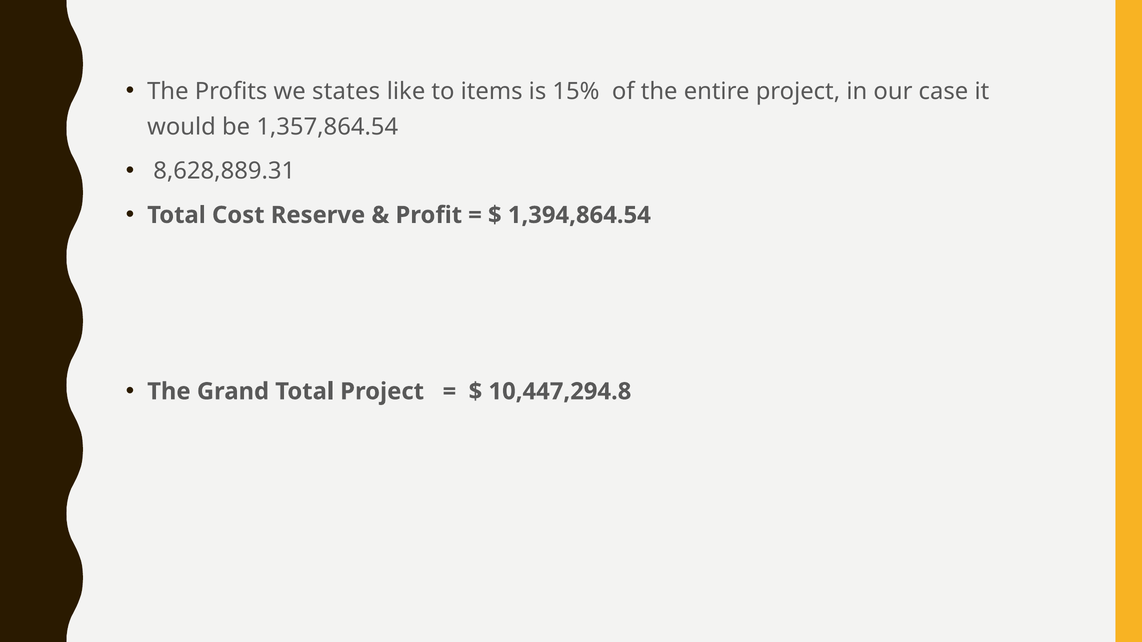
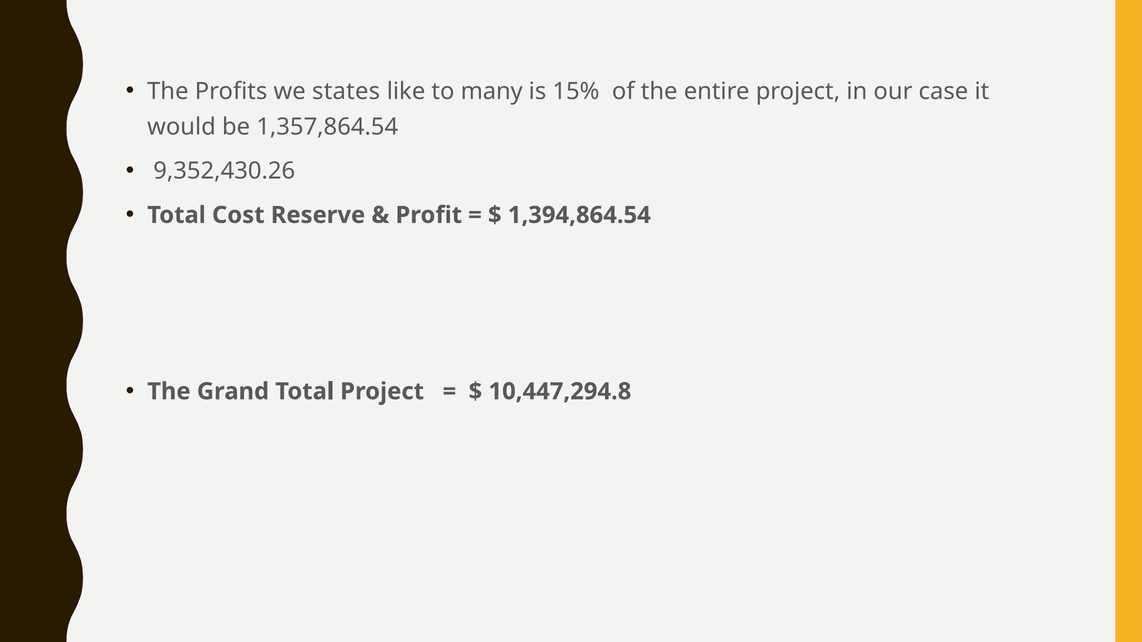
items: items -> many (492, 91)
8,628,889.31: 8,628,889.31 -> 9,352,430.26 (224, 171)
